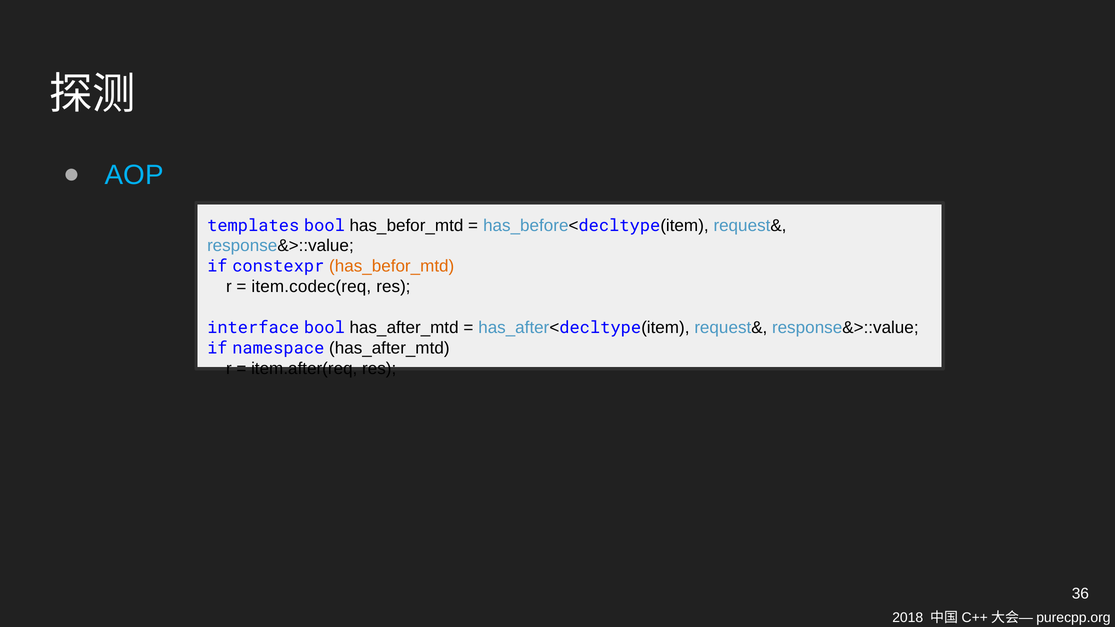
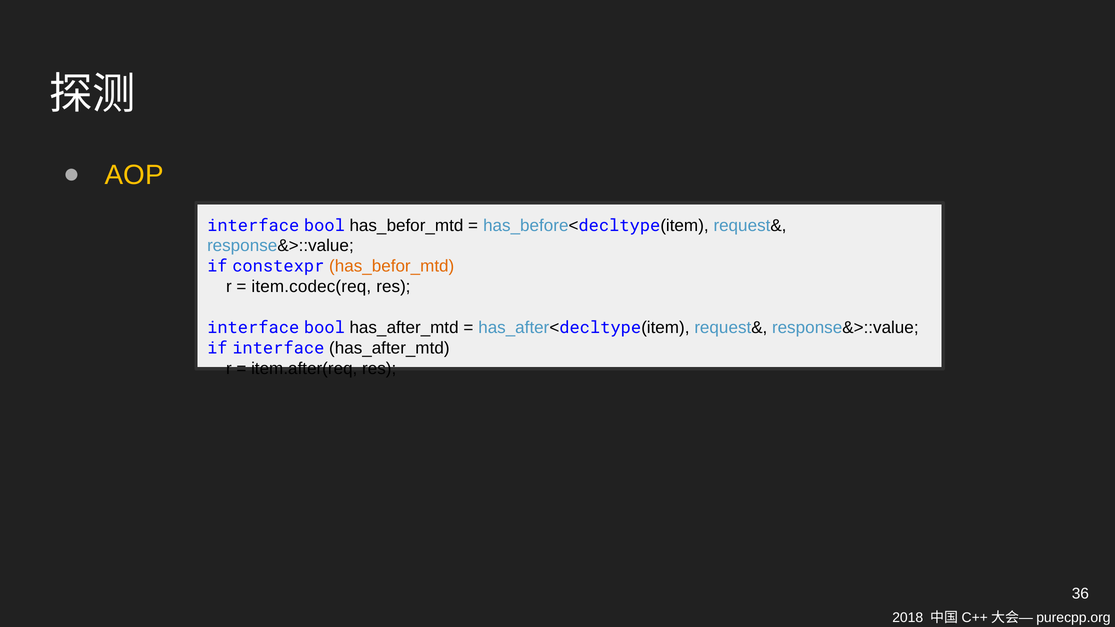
AOP colour: light blue -> yellow (134, 175)
templates: templates -> interface (253, 225)
if namespace: namespace -> interface (278, 348)
